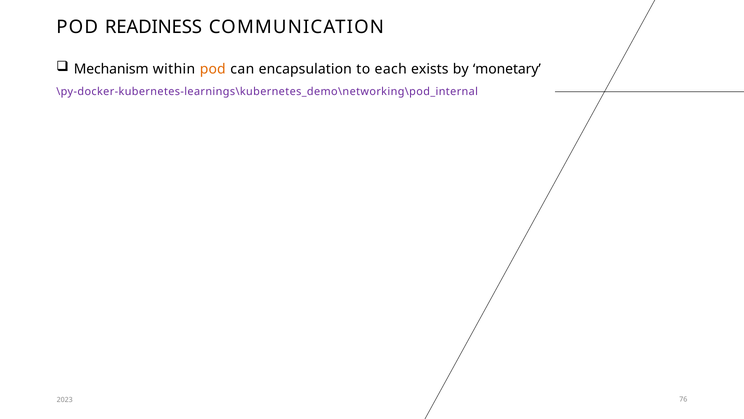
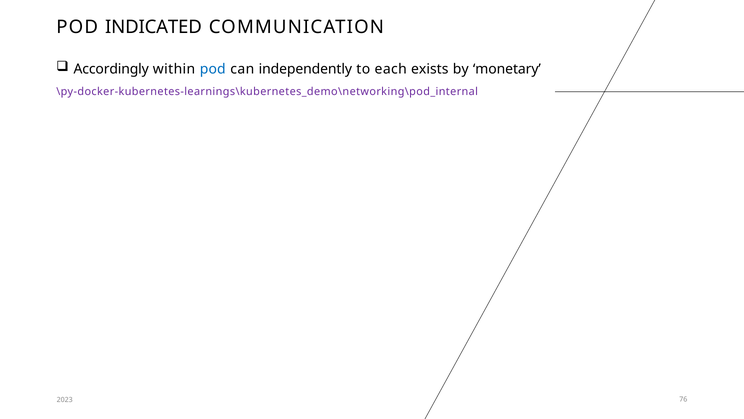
READINESS: READINESS -> INDICATED (153, 27)
Mechanism: Mechanism -> Accordingly (111, 69)
pod colour: orange -> blue (213, 69)
encapsulation: encapsulation -> independently (305, 69)
